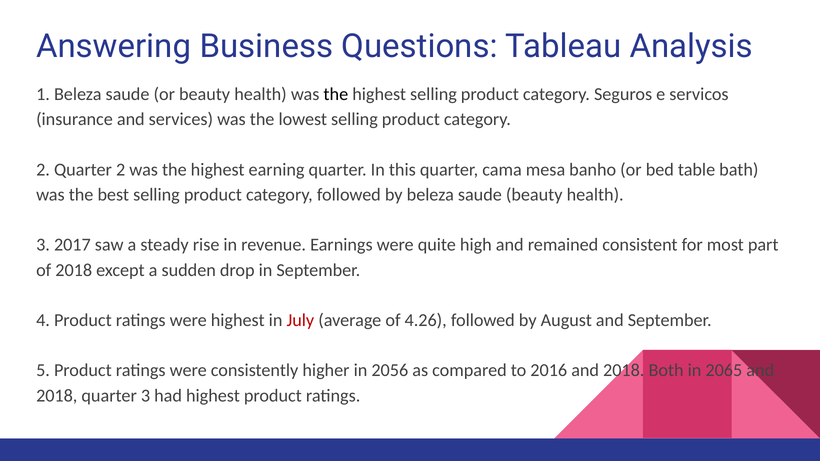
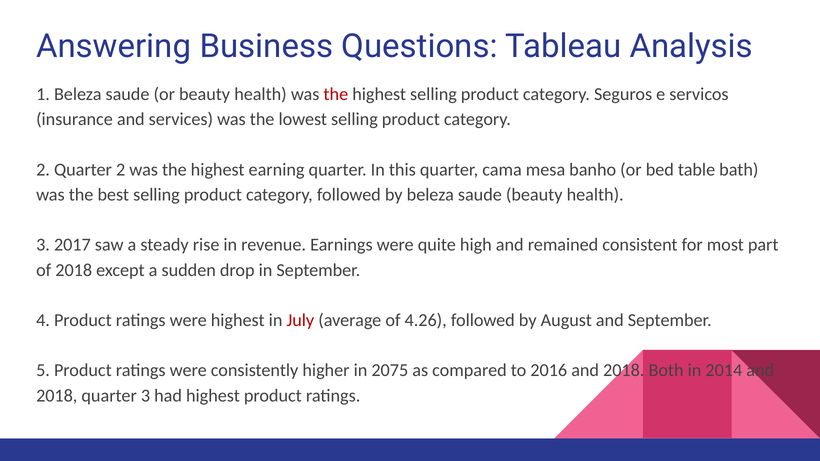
the colour: black -> red (336, 94)
2056: 2056 -> 2075 (390, 371)
2065: 2065 -> 2014 (724, 371)
